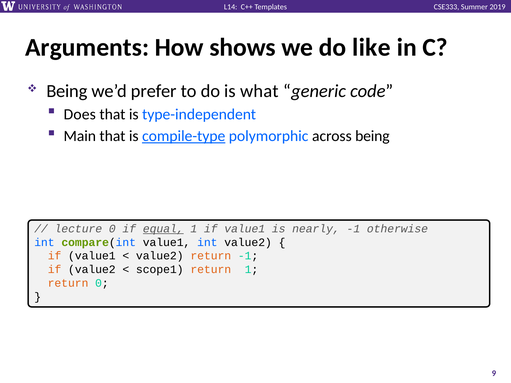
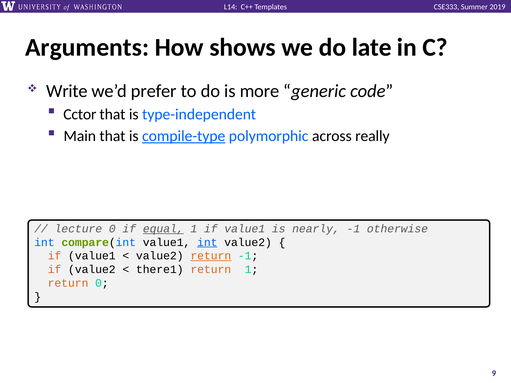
like: like -> late (372, 47)
Being: Being -> Write (67, 91)
what: what -> more (260, 91)
Does: Does -> Cctor (80, 114)
across being: being -> really (372, 136)
int underline: none -> present (207, 242)
return underline: none -> present (211, 256)
scope1: scope1 -> there1 (160, 270)
